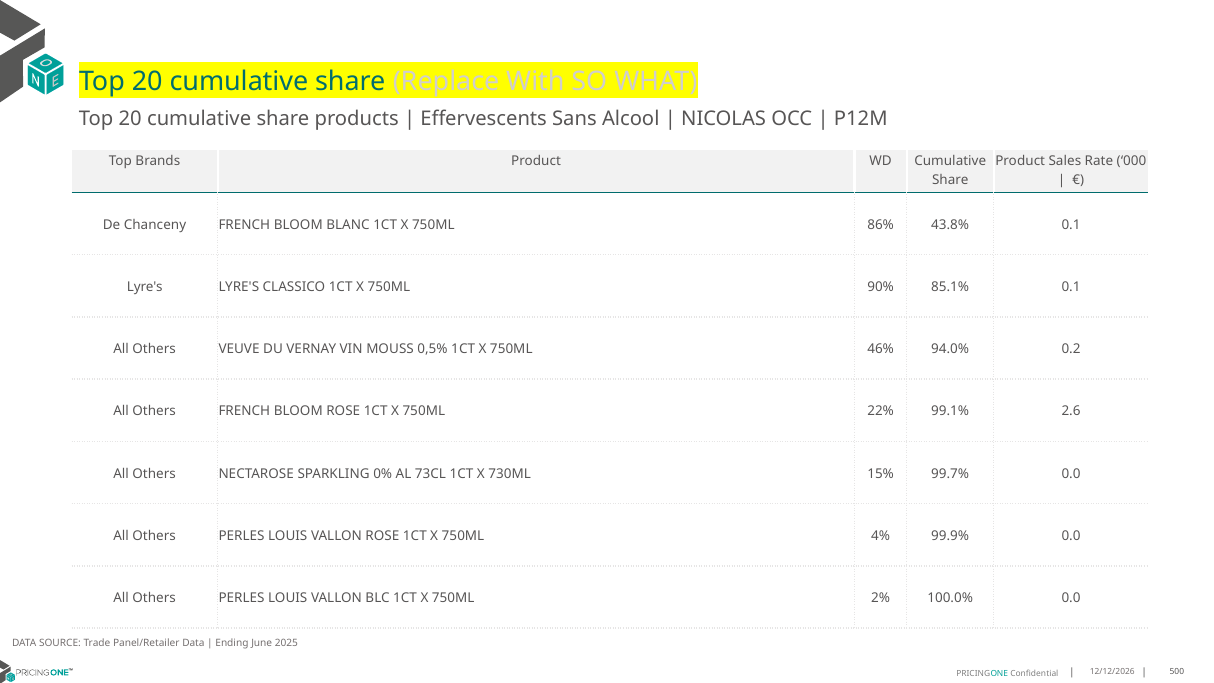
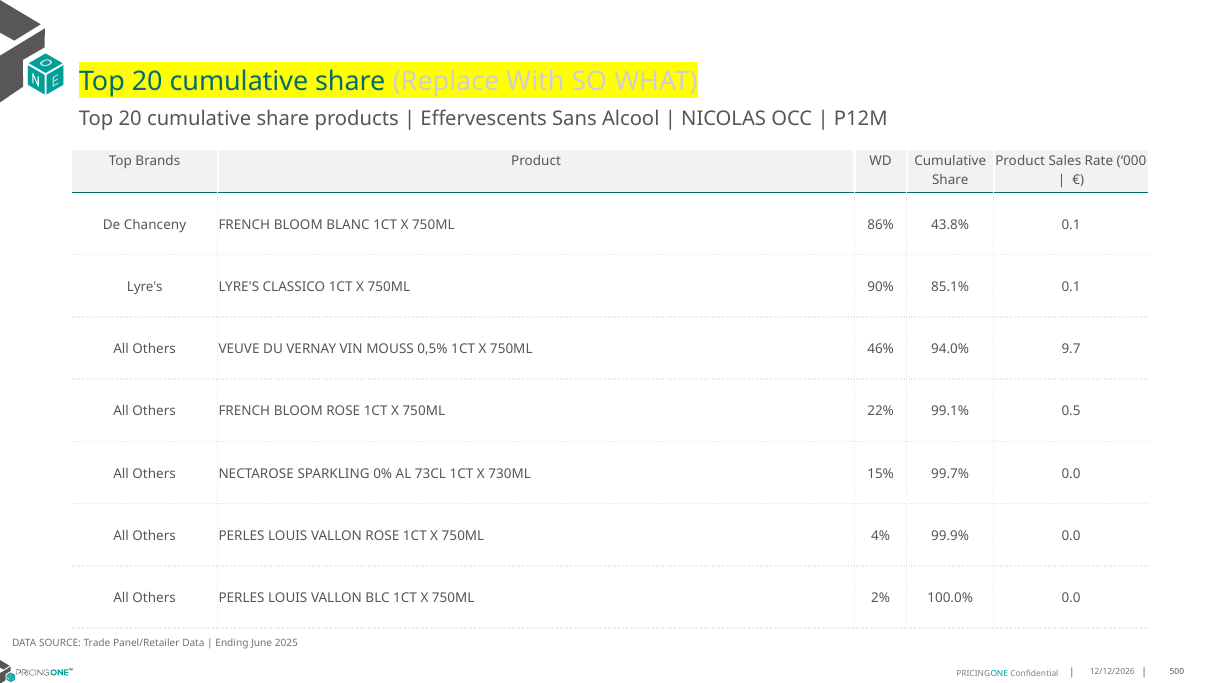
0.2: 0.2 -> 9.7 (1071, 349)
2.6: 2.6 -> 0.5 (1071, 411)
